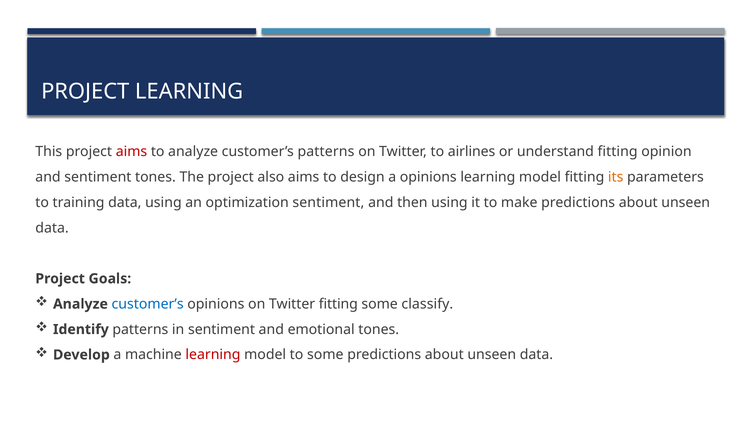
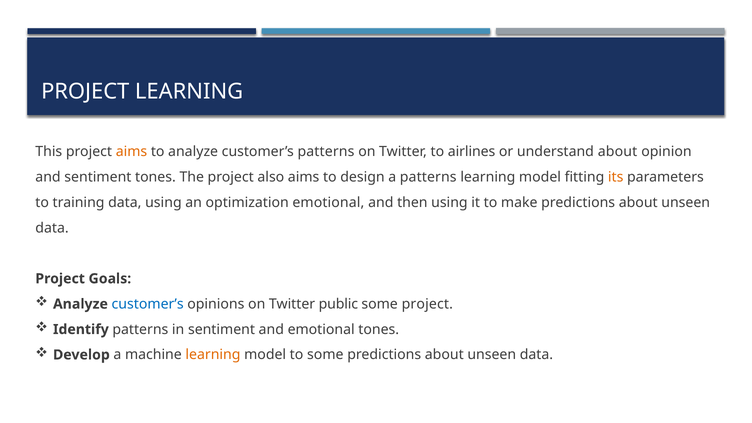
aims colour: red -> orange (132, 152)
understand fitting: fitting -> about (618, 152)
a opinions: opinions -> patterns (428, 177)
optimization sentiment: sentiment -> emotional (328, 203)
Twitter fitting: fitting -> public (338, 304)
some classify: classify -> project (427, 304)
learning colour: red -> orange (213, 355)
